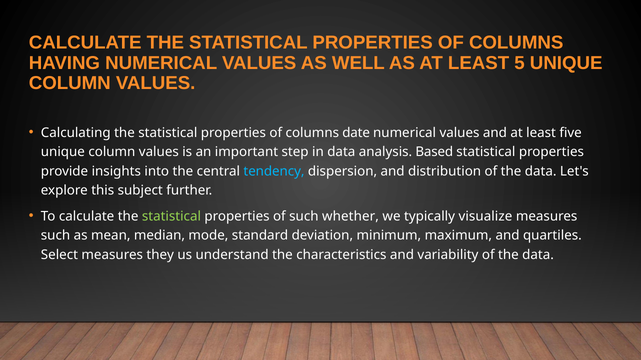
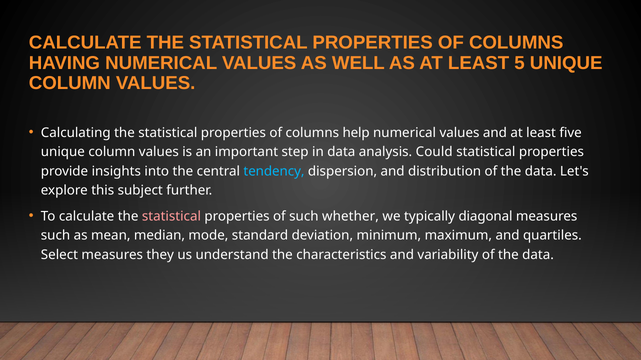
date: date -> help (356, 133)
Based: Based -> Could (434, 152)
statistical colour: light green -> pink (171, 217)
visualize: visualize -> diagonal (486, 217)
